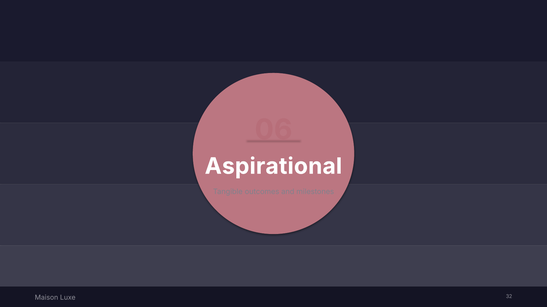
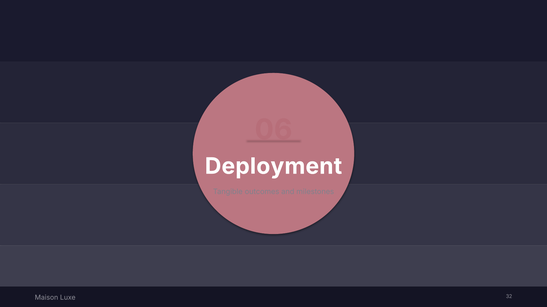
Aspirational: Aspirational -> Deployment (273, 167)
